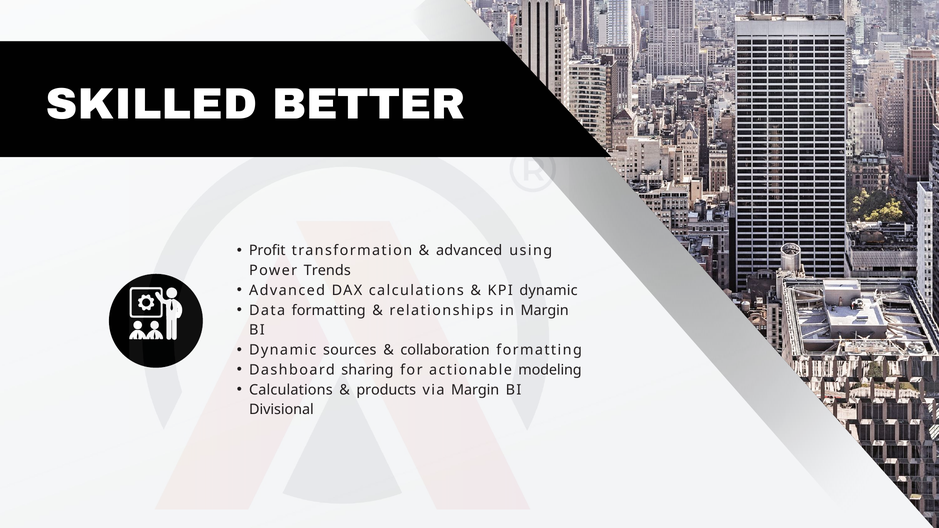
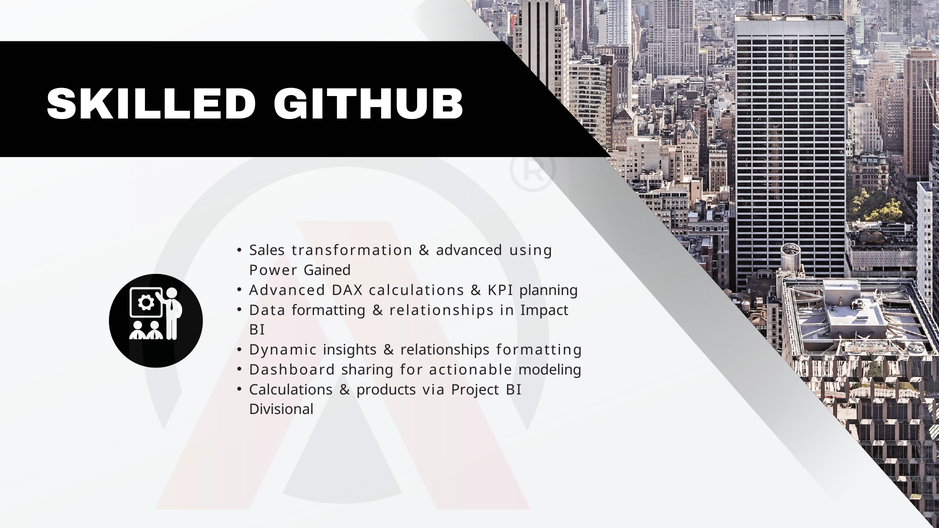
BETTER: BETTER -> GITHUB (369, 104)
Profit: Profit -> Sales (267, 251)
Trends: Trends -> Gained (327, 271)
KPI dynamic: dynamic -> planning (549, 291)
in Margin: Margin -> Impact (545, 310)
sources: sources -> insights (350, 350)
collaboration: collaboration -> relationships (445, 350)
via Margin: Margin -> Project (475, 390)
